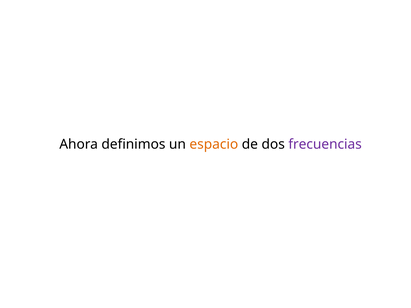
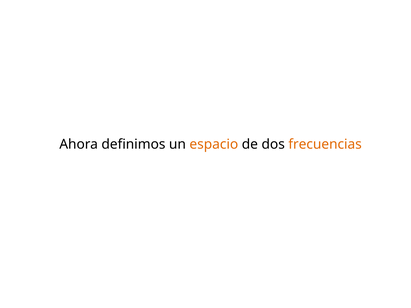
frecuencias colour: purple -> orange (325, 145)
